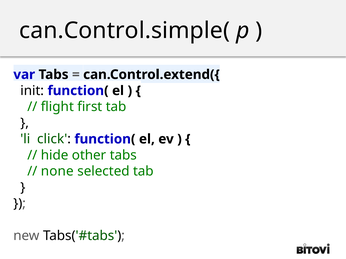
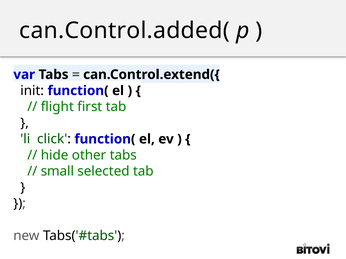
can.Control.simple(: can.Control.simple( -> can.Control.added( (124, 31)
none: none -> small (57, 172)
